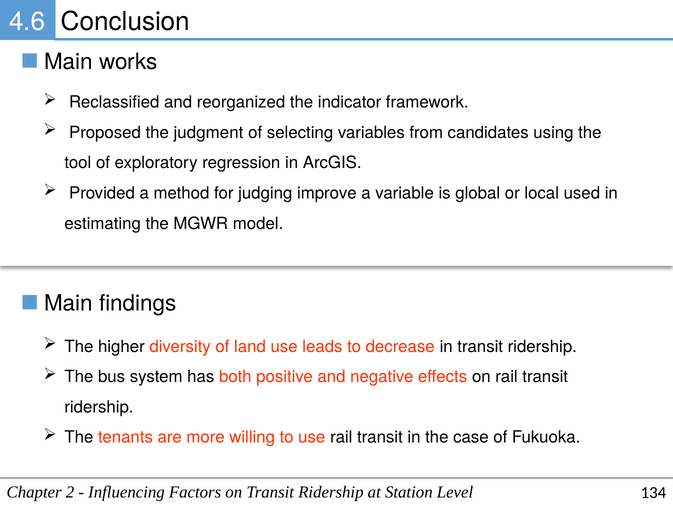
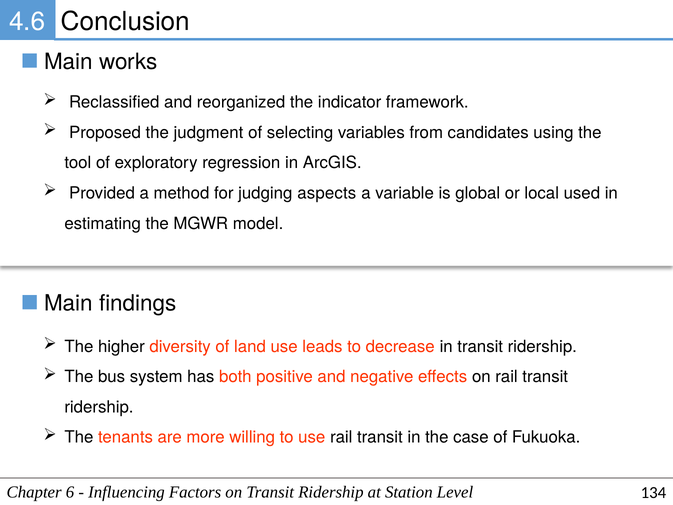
improve: improve -> aspects (327, 193)
2: 2 -> 6 (70, 492)
